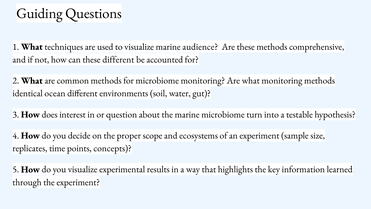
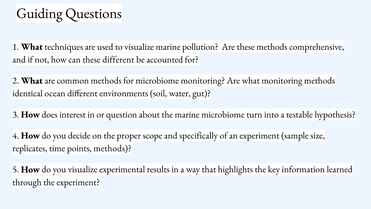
audience: audience -> pollution (200, 47)
ecosystems: ecosystems -> specifically (199, 135)
points concepts: concepts -> methods (113, 148)
